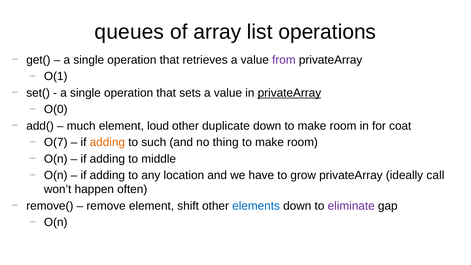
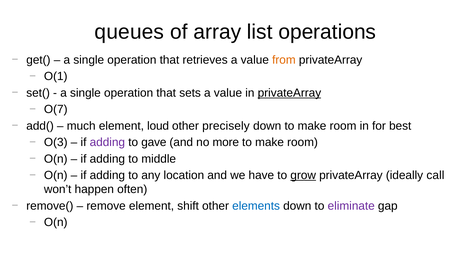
from colour: purple -> orange (284, 60)
O(0: O(0 -> O(7 (56, 109)
duplicate: duplicate -> precisely (226, 126)
coat: coat -> best (400, 126)
O(7: O(7 -> O(3 (56, 142)
adding colour: orange -> purple (107, 142)
such: such -> gave (154, 142)
thing: thing -> more (226, 142)
grow underline: none -> present (303, 175)
